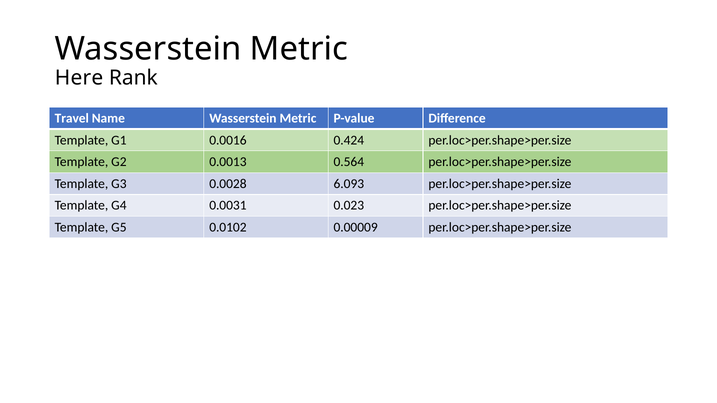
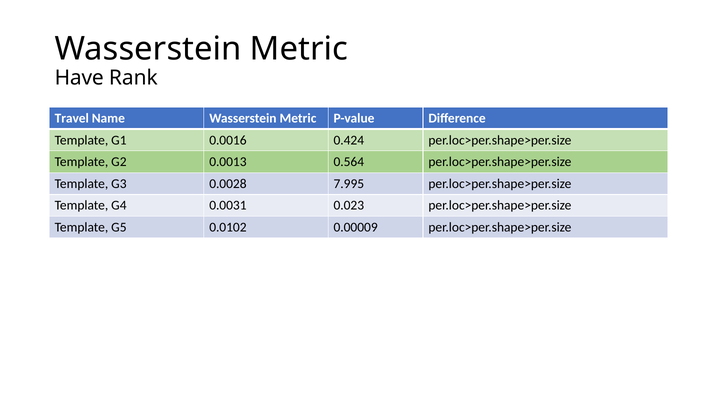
Here: Here -> Have (79, 78)
6.093: 6.093 -> 7.995 (349, 184)
